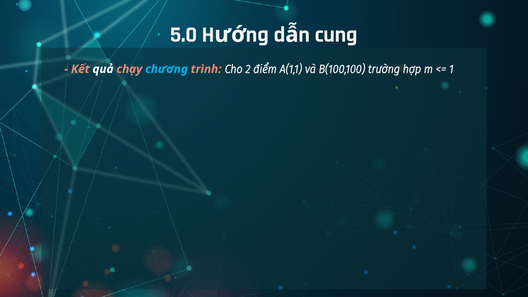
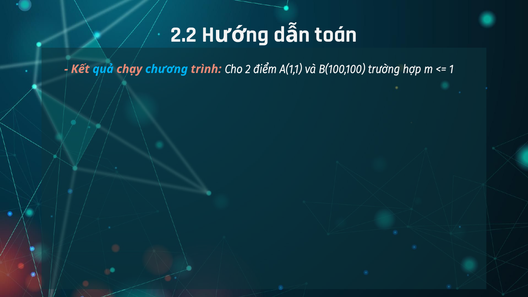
5.0: 5.0 -> 2.2 (184, 35)
cung: cung -> toán (336, 35)
quả colour: white -> light blue (103, 69)
